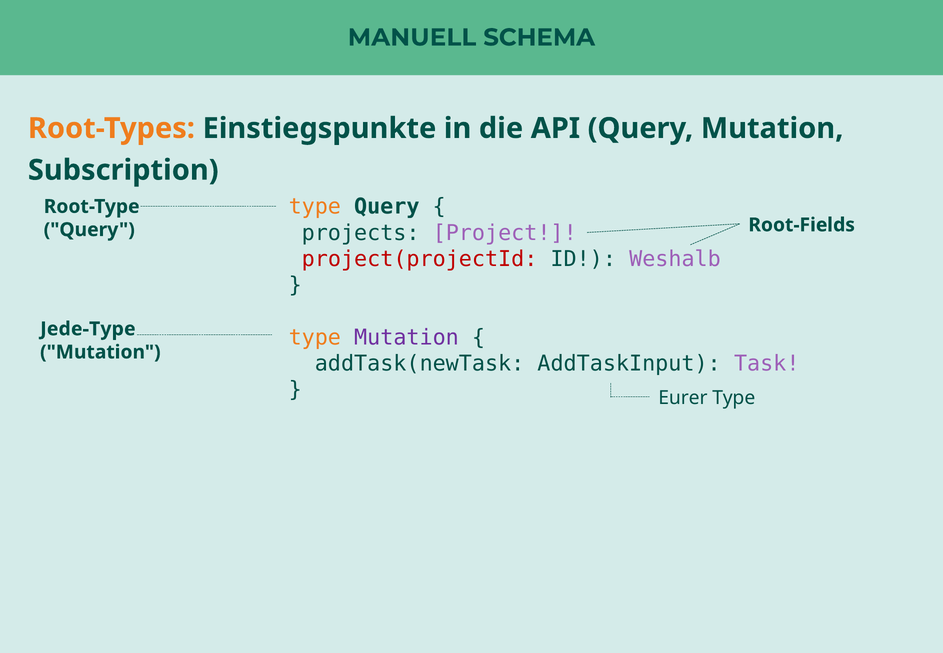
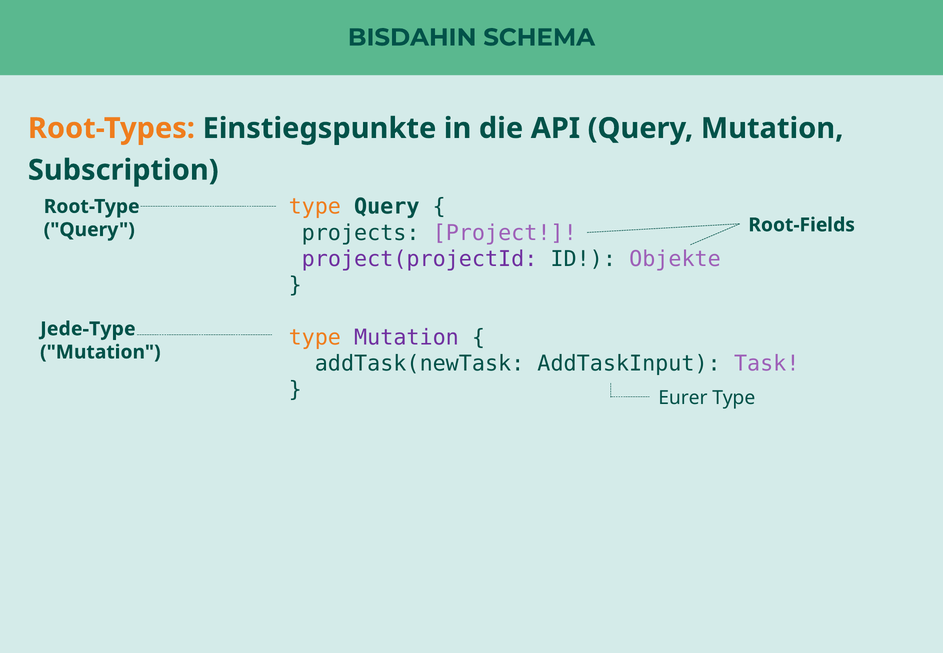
MANUELL: MANUELL -> BISDAHIN (412, 37)
project(projectId colour: red -> purple (420, 259)
Weshalb: Weshalb -> Objekte (675, 259)
